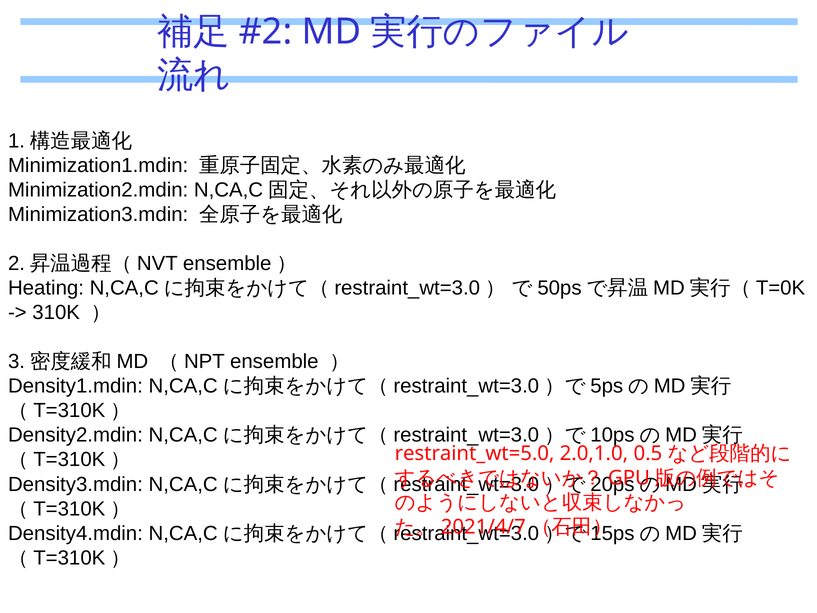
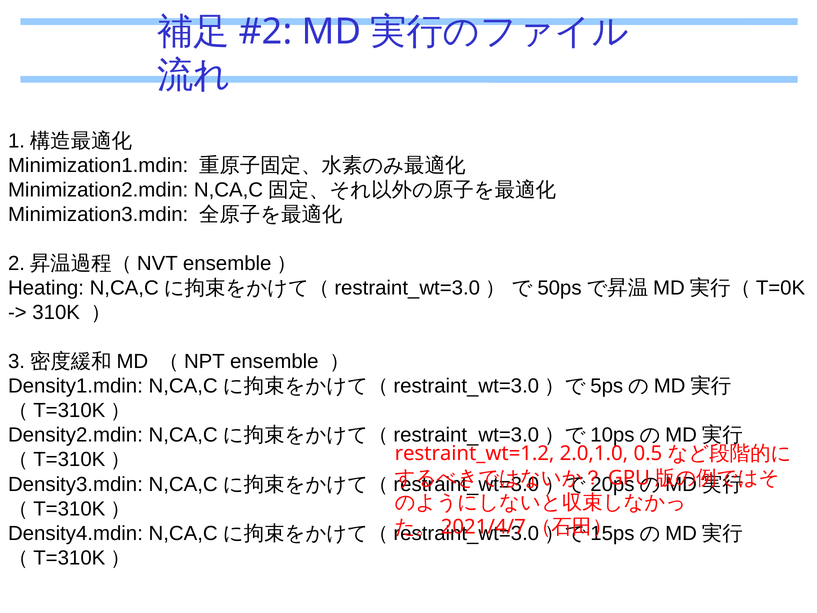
restraint_wt=5.0: restraint_wt=5.0 -> restraint_wt=1.2 (475, 453)
